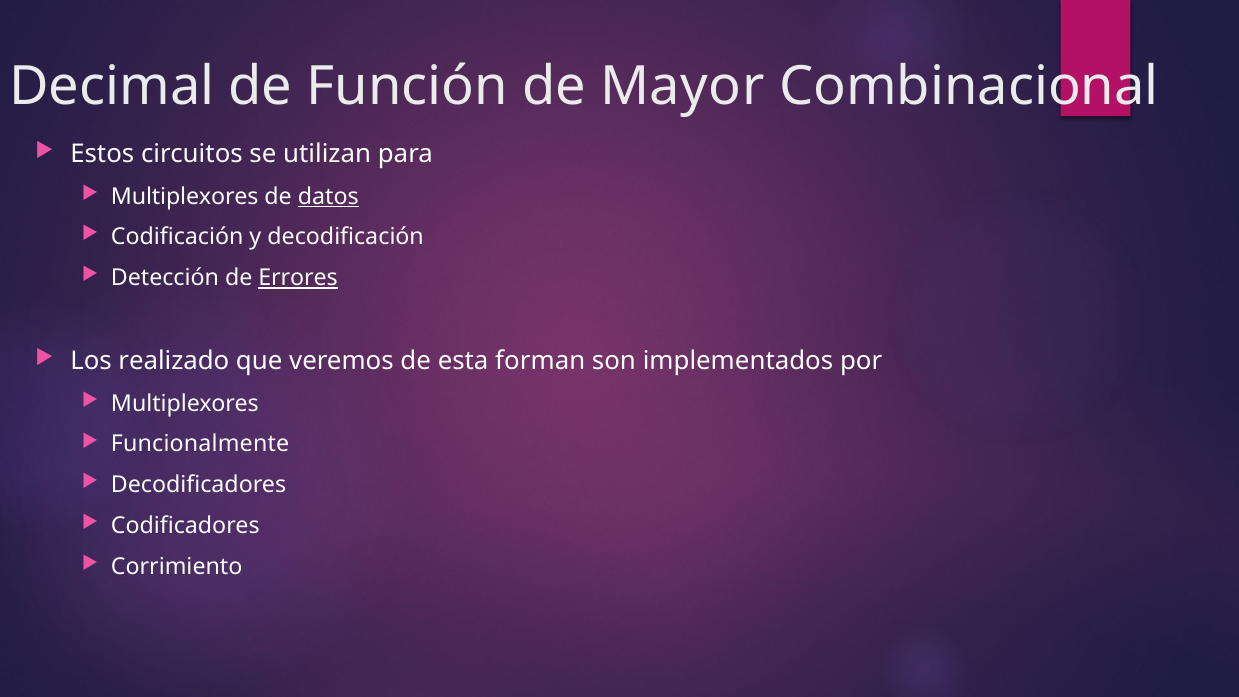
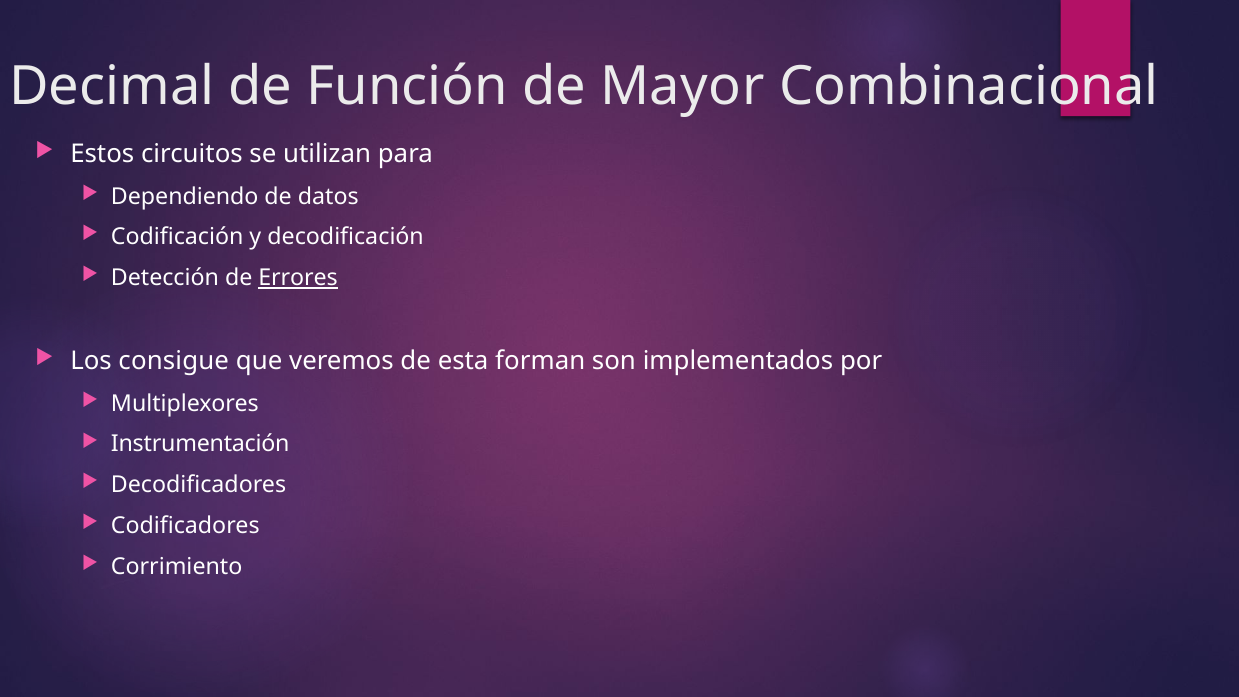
Multiplexores: Multiplexores -> Dependiendo (185, 196)
datos underline: present -> none (328, 196)
realizado: realizado -> consigue (174, 361)
Funcionalmente: Funcionalmente -> Instrumentación (200, 444)
